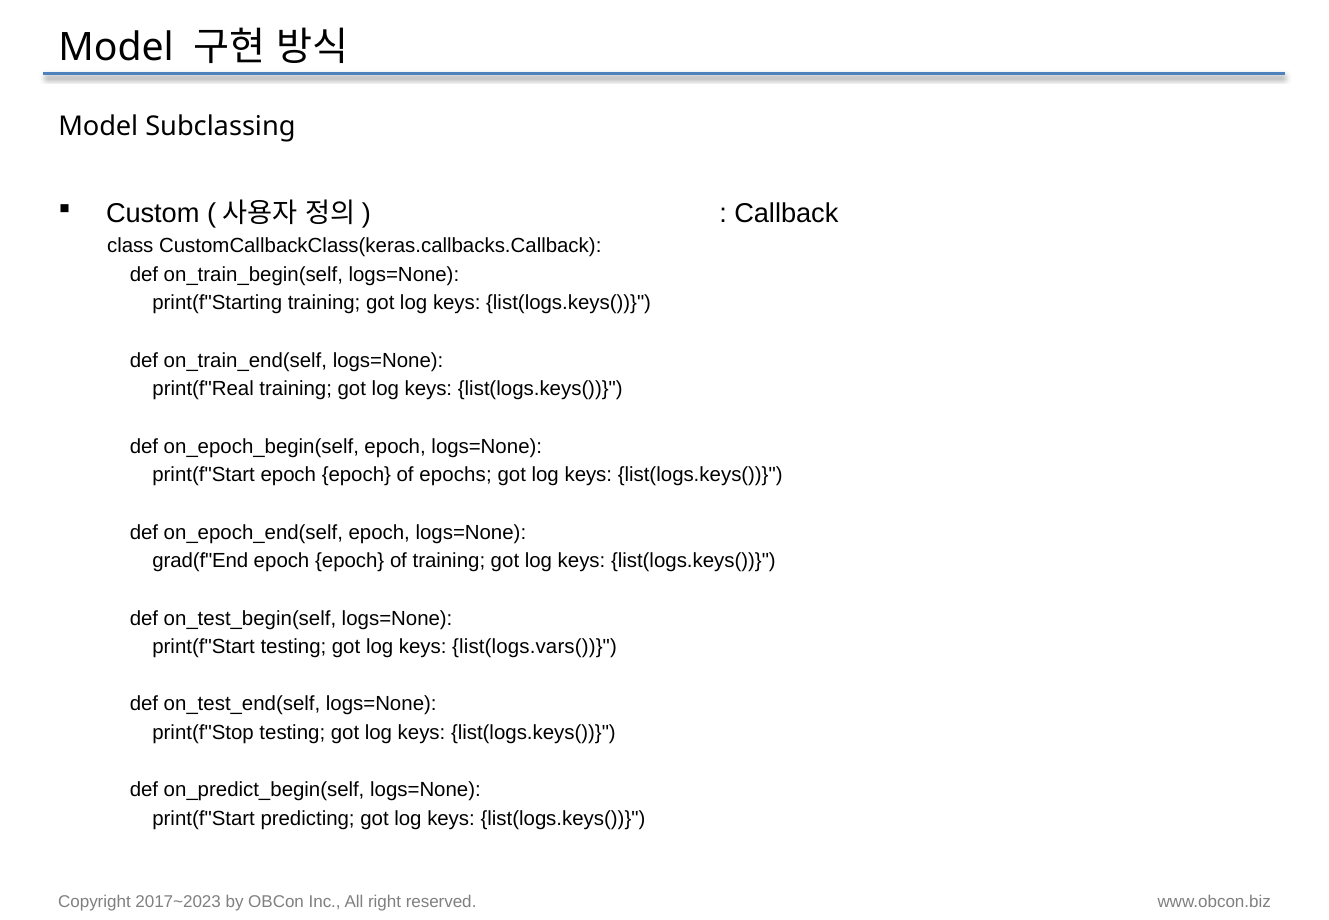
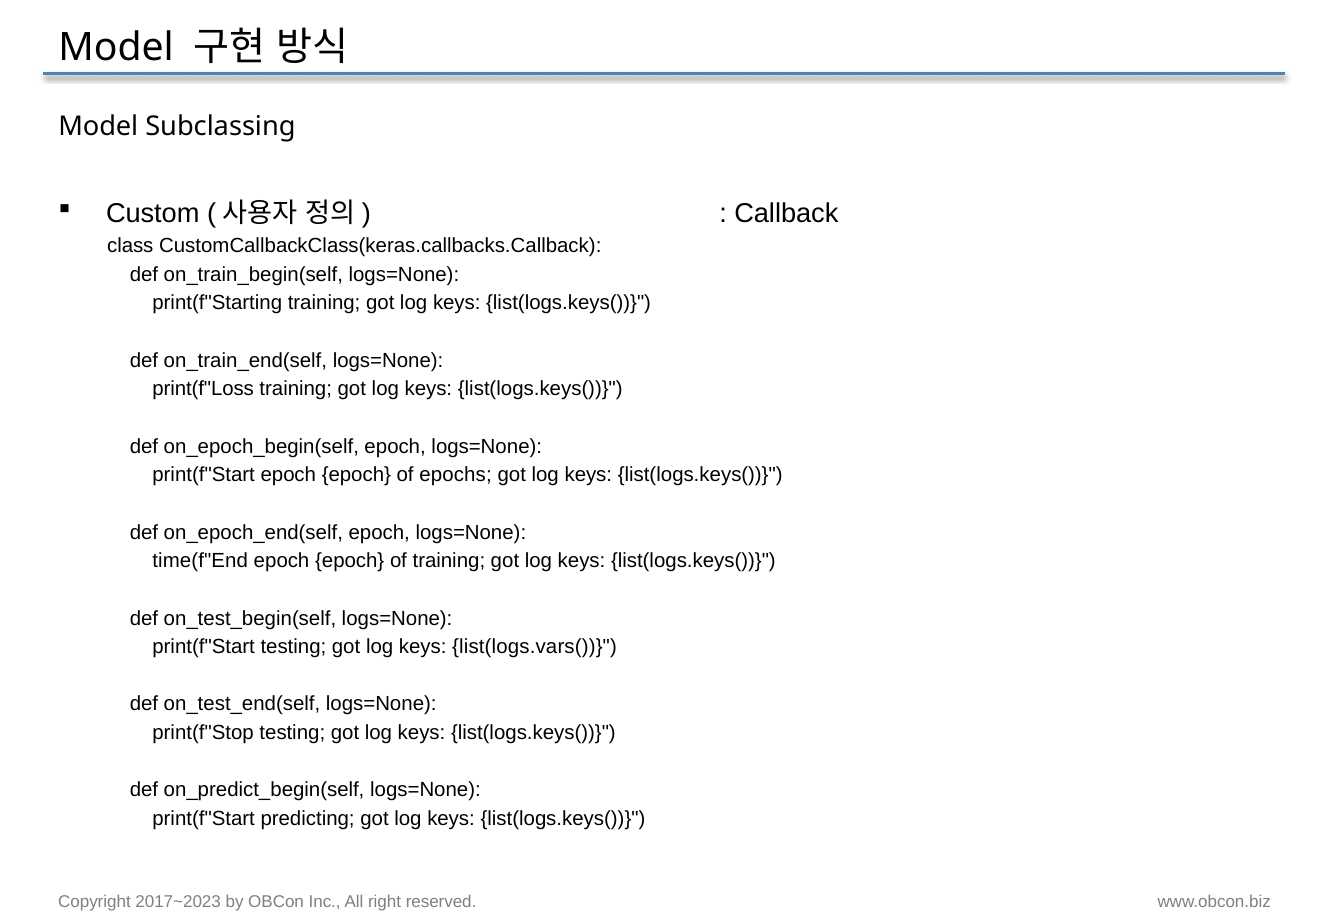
print(f"Real: print(f"Real -> print(f"Loss (203, 389)
grad(f"End: grad(f"End -> time(f"End (200, 561)
